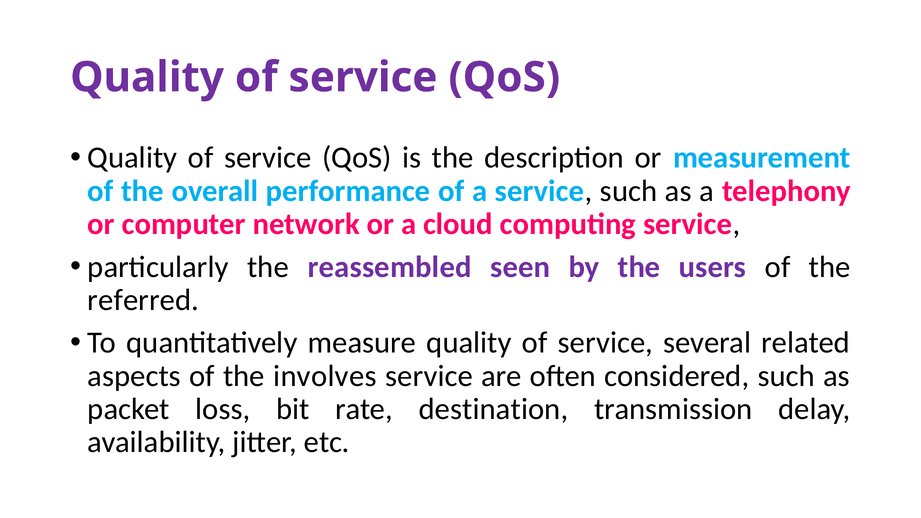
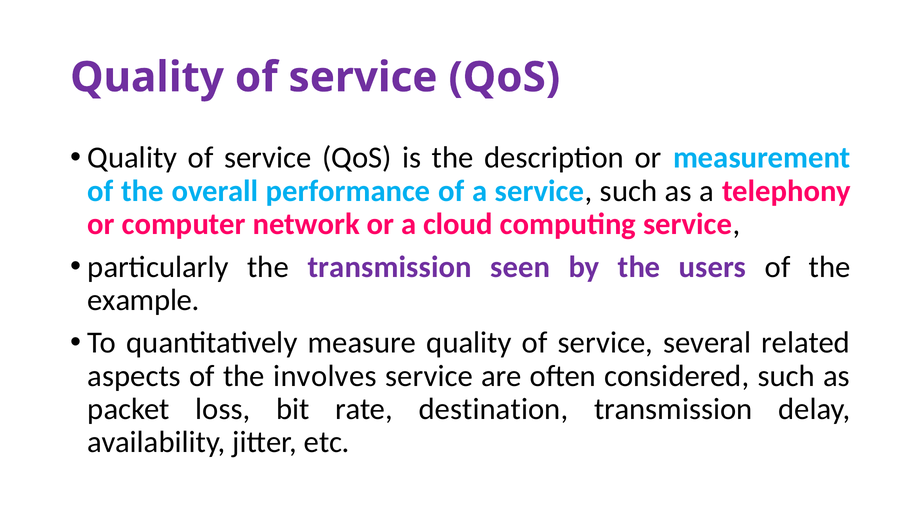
the reassembled: reassembled -> transmission (390, 267)
referred: referred -> example (143, 300)
